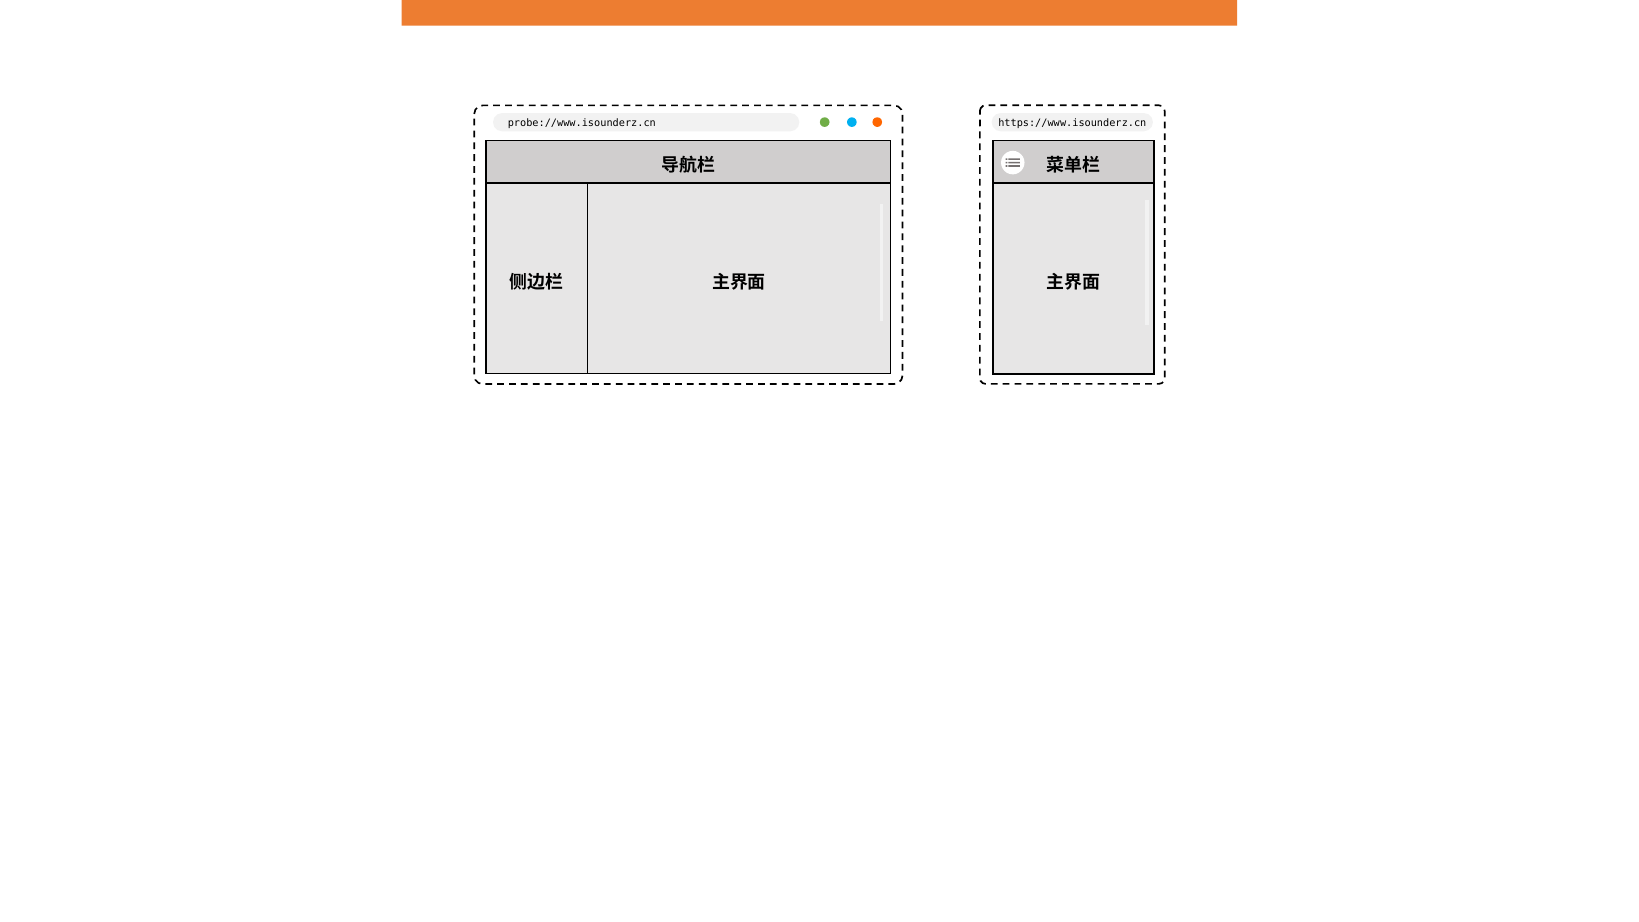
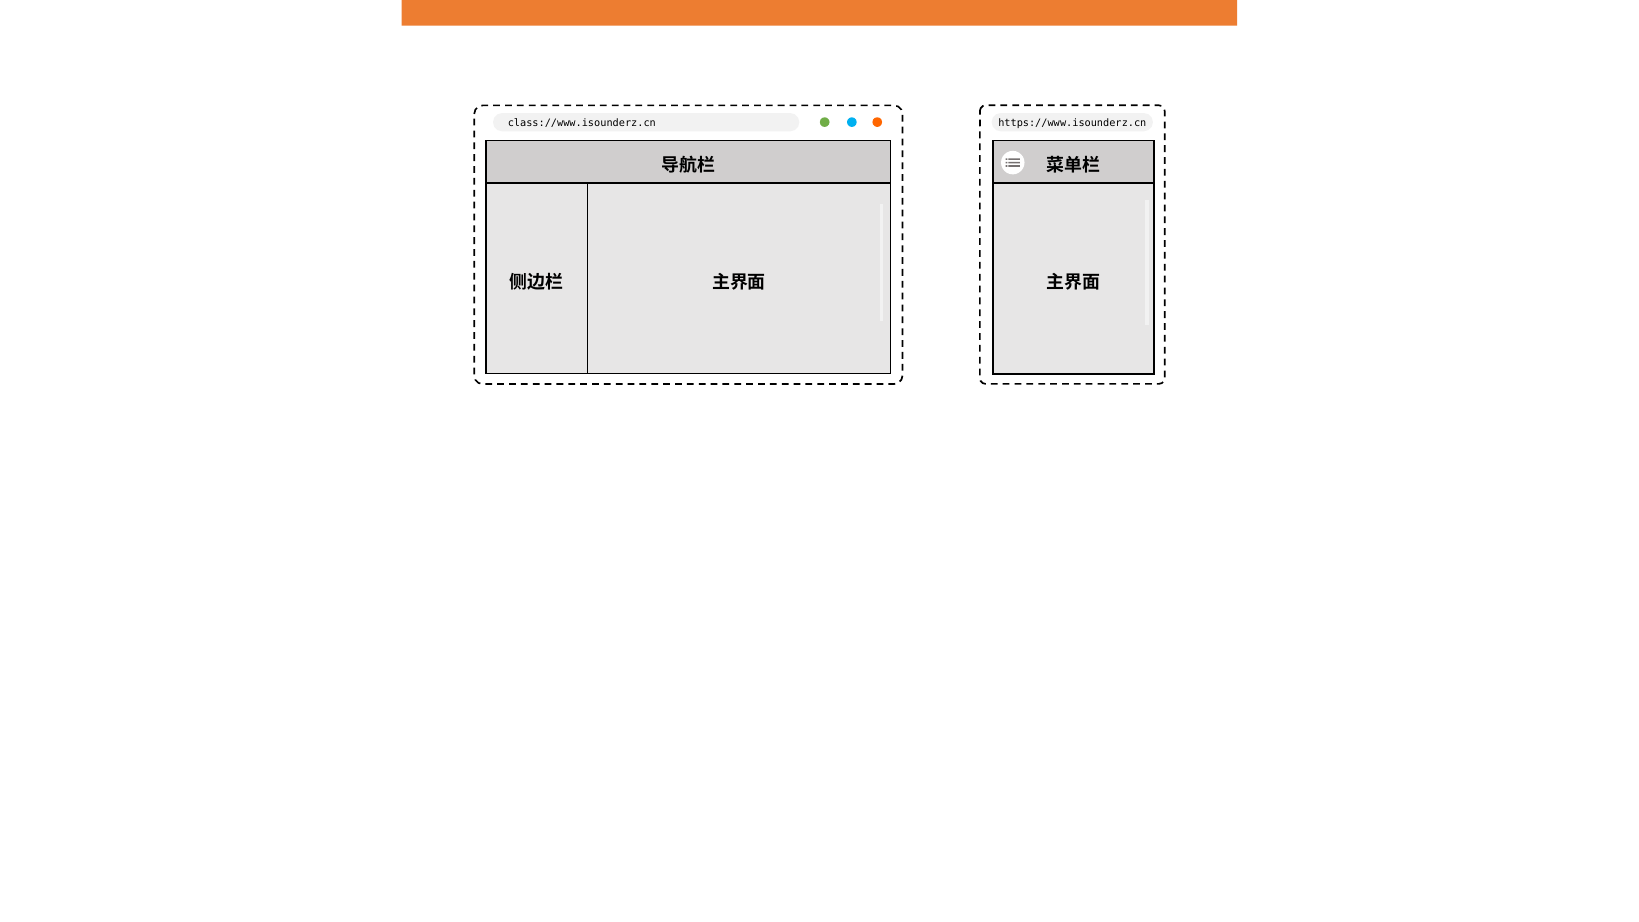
probe://www.isounderz.cn: probe://www.isounderz.cn -> class://www.isounderz.cn (582, 123)
